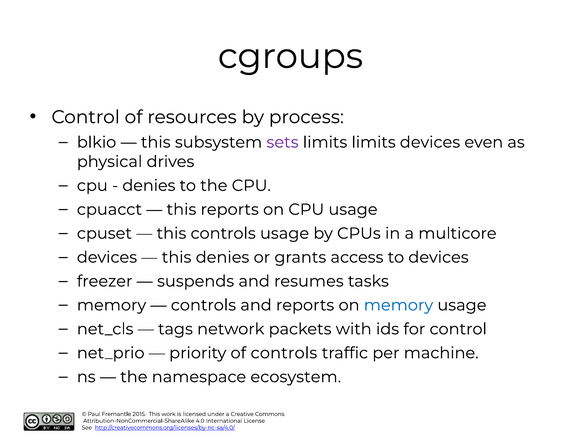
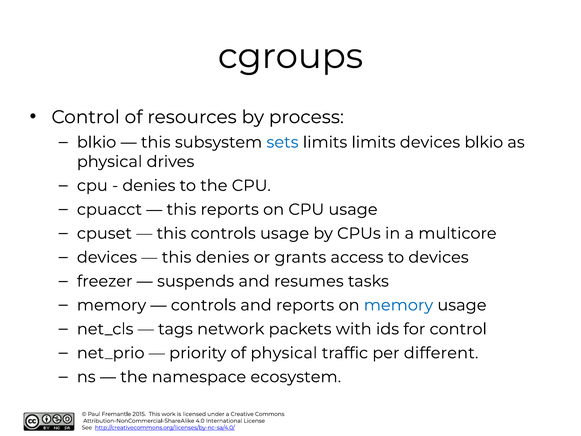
sets colour: purple -> blue (283, 142)
devices even: even -> blkio (484, 142)
of controls: controls -> physical (284, 353)
machine: machine -> different (441, 353)
